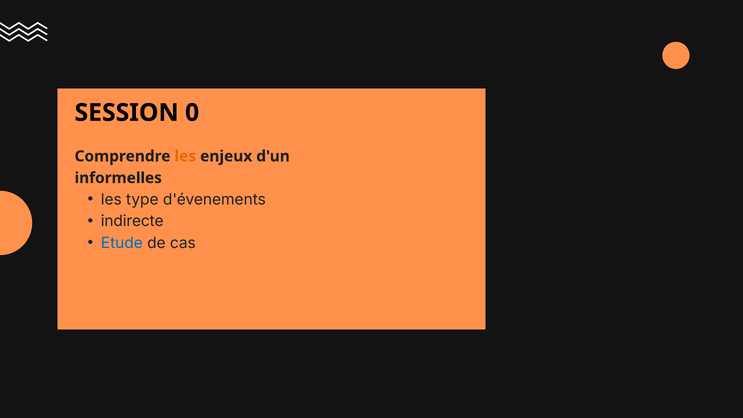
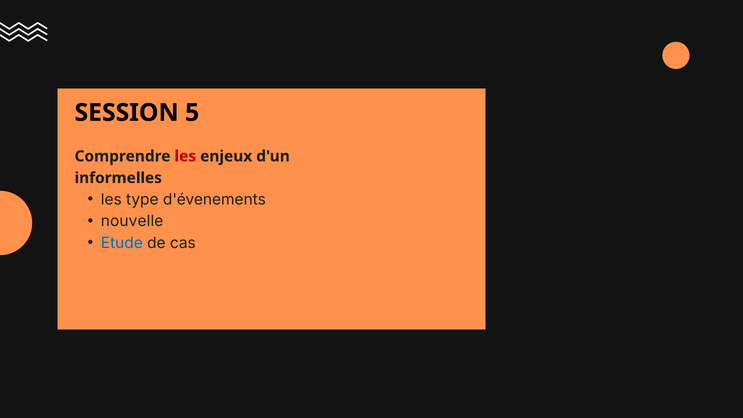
0: 0 -> 5 (192, 113)
les colour: orange -> red (185, 156)
indirecte: indirecte -> nouvelle (132, 221)
